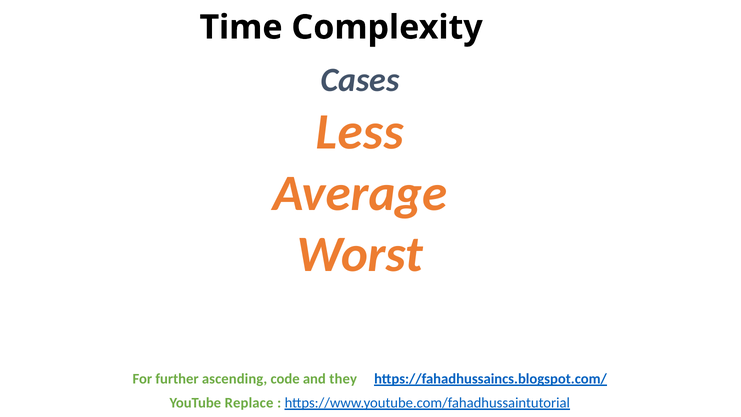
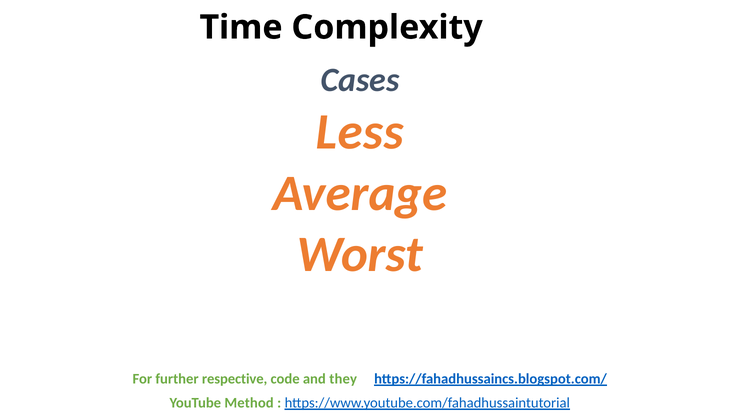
ascending: ascending -> respective (235, 379)
Replace: Replace -> Method (249, 403)
